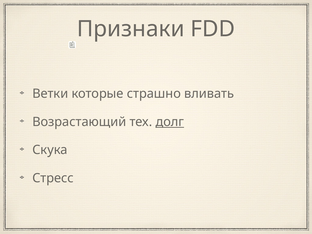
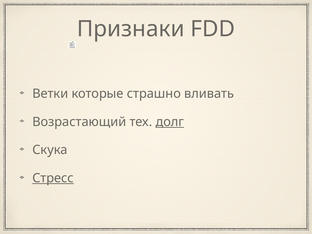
Стресс underline: none -> present (53, 178)
